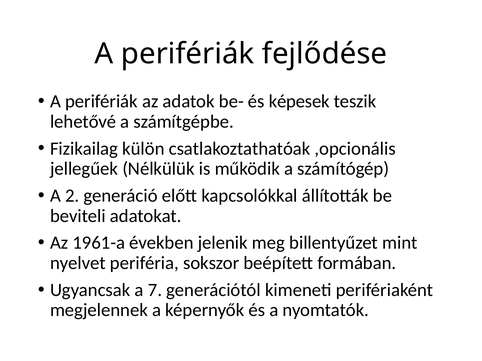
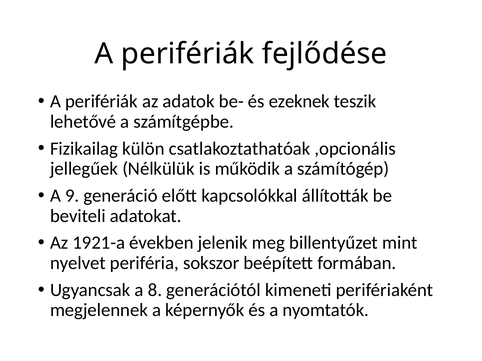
képesek: képesek -> ezeknek (299, 102)
2: 2 -> 9 (72, 196)
1961-a: 1961-a -> 1921-a (99, 243)
7: 7 -> 8 (155, 290)
